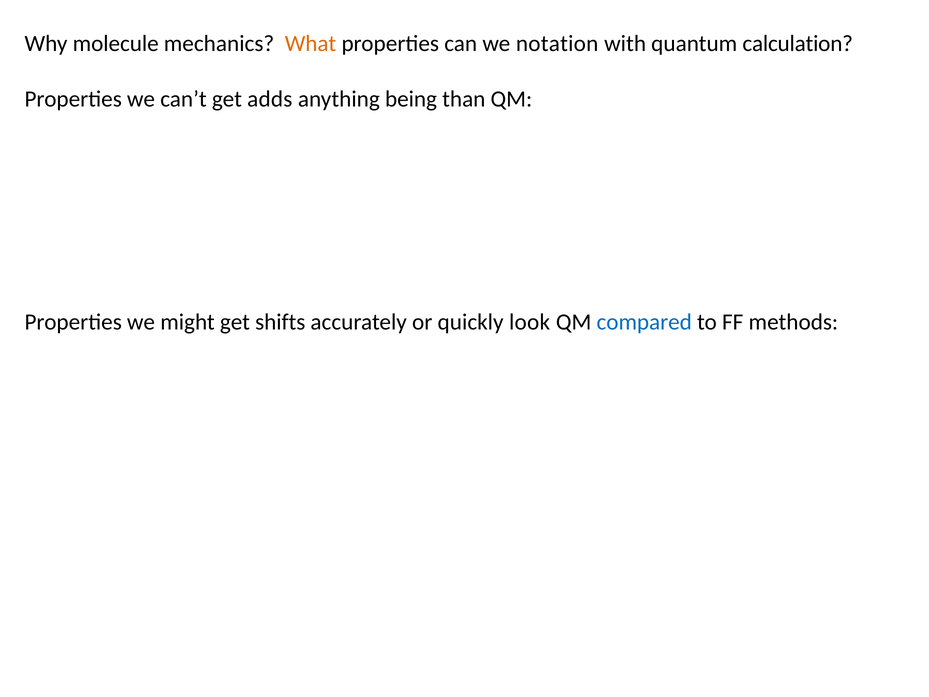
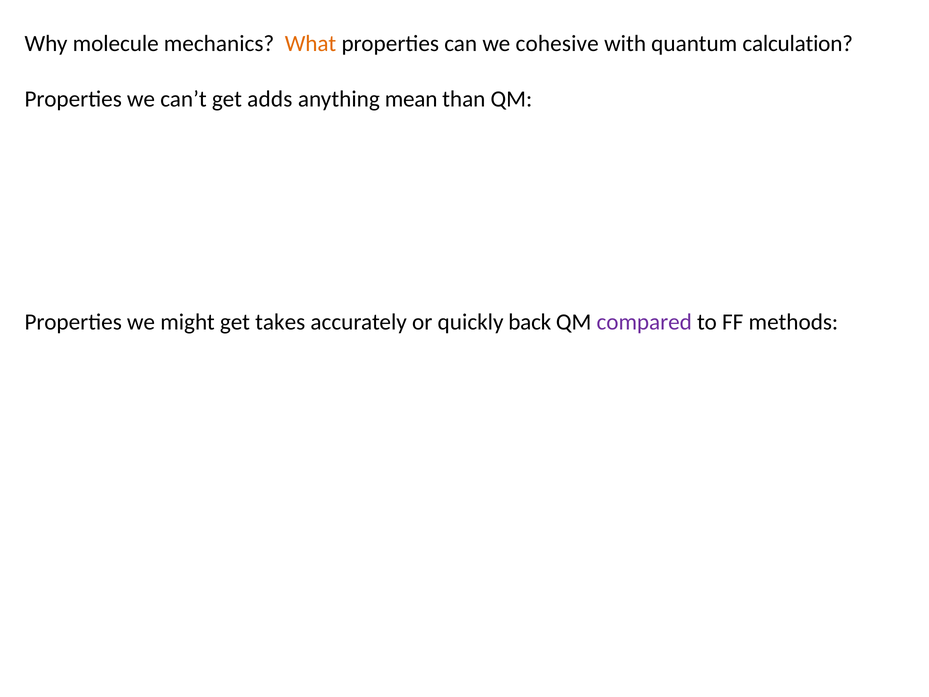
notation: notation -> cohesive (557, 43)
being: being -> mean (411, 99)
shifts: shifts -> takes (280, 322)
look: look -> back (530, 322)
compared colour: blue -> purple (644, 322)
